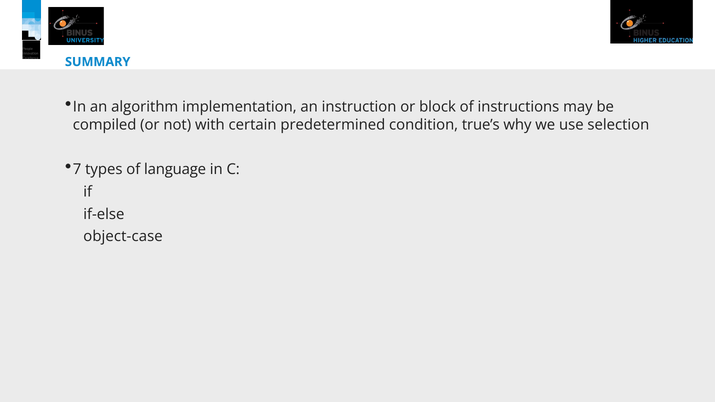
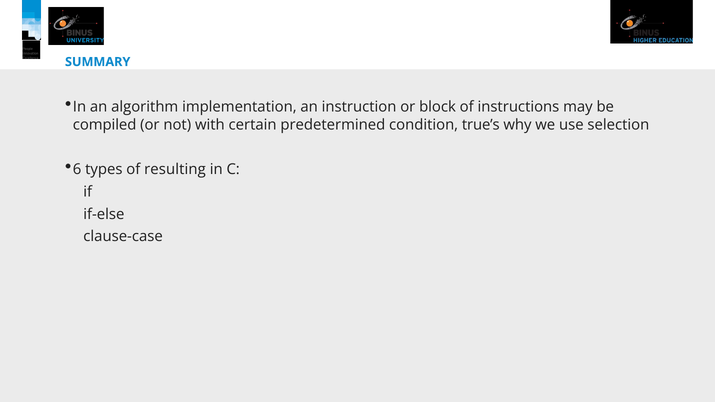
7: 7 -> 6 (77, 170)
language: language -> resulting (175, 170)
object-case: object-case -> clause-case (123, 237)
